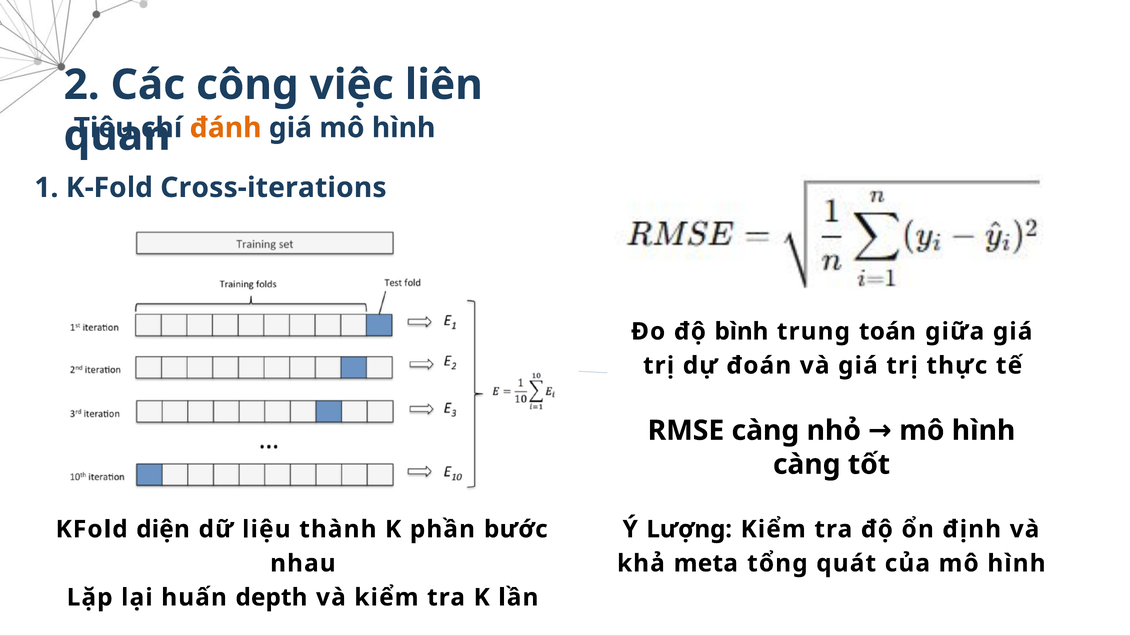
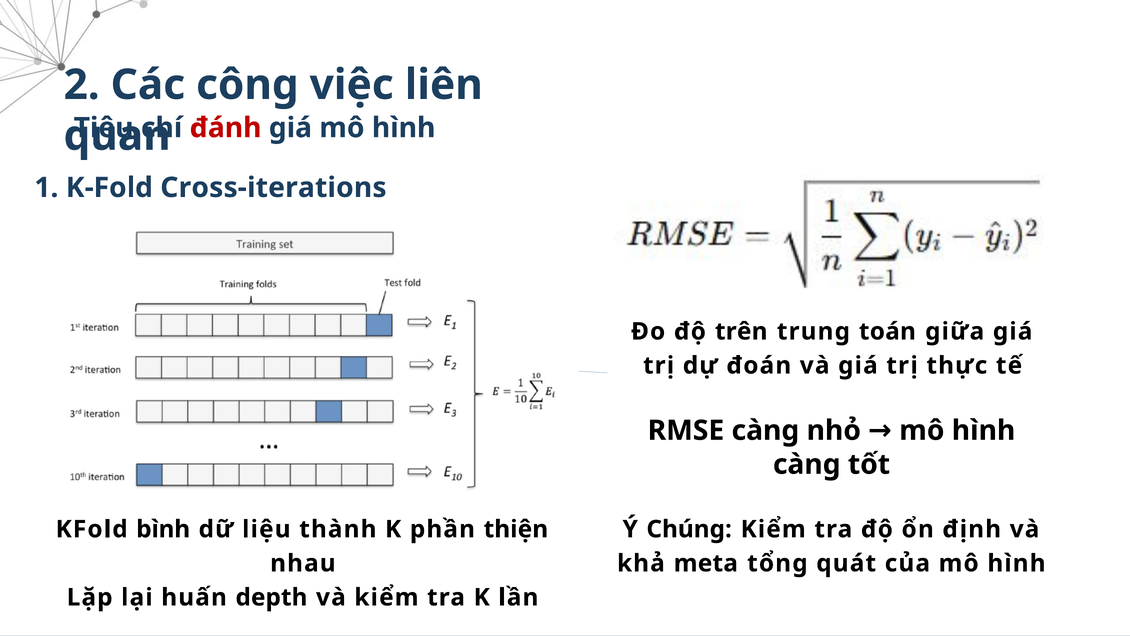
đánh colour: orange -> red (226, 128)
bình: bình -> trên (741, 331)
diện: diện -> bình (163, 529)
bước: bước -> thiện (516, 529)
Lượng: Lượng -> Chúng (689, 529)
